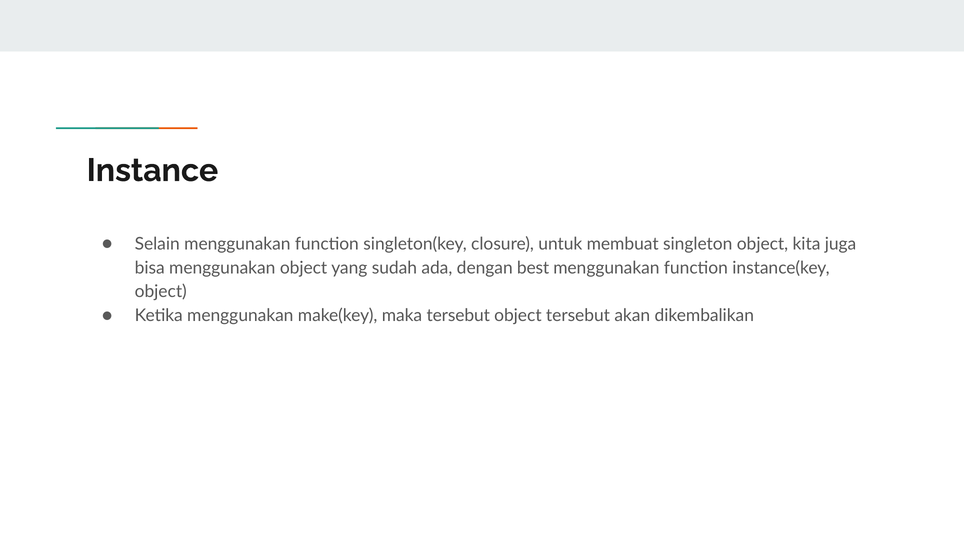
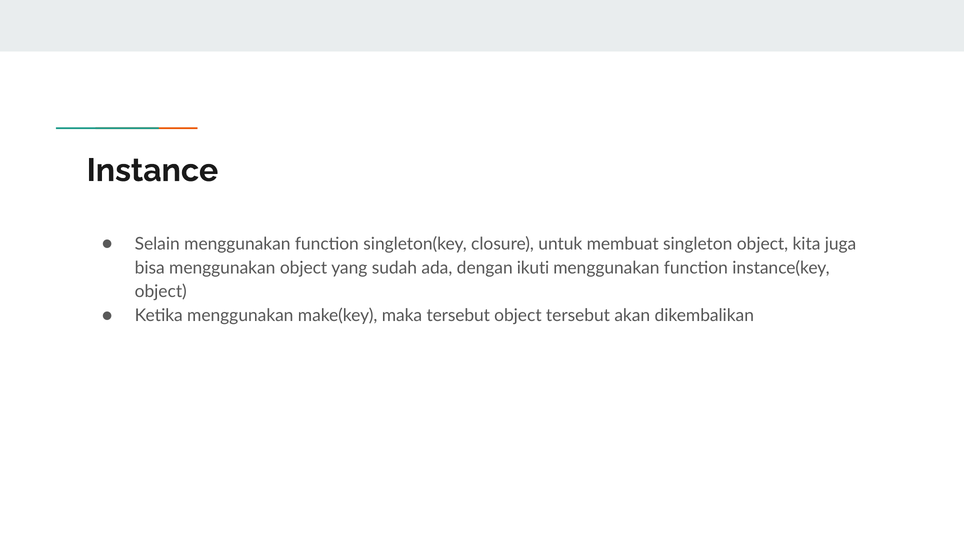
best: best -> ikuti (533, 267)
